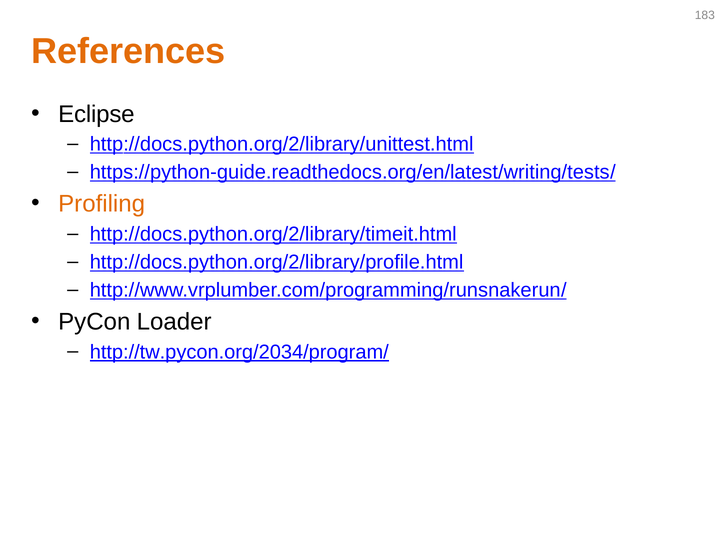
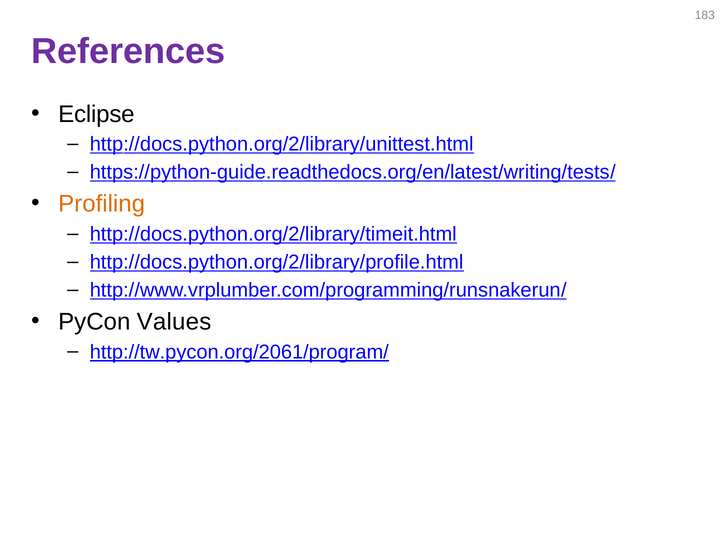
References colour: orange -> purple (128, 51)
Loader: Loader -> Values (174, 322)
http://tw.pycon.org/2034/program/: http://tw.pycon.org/2034/program/ -> http://tw.pycon.org/2061/program/ (239, 352)
